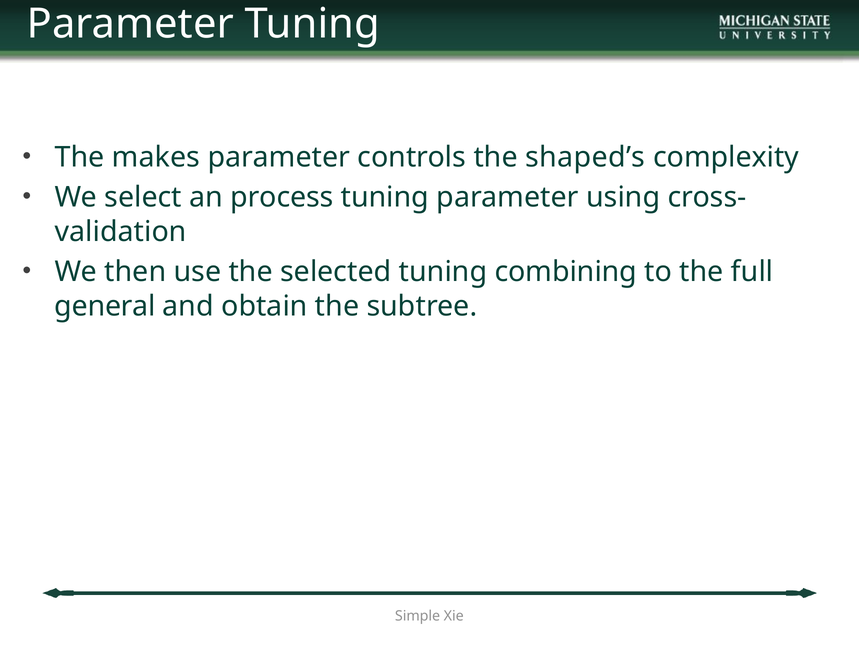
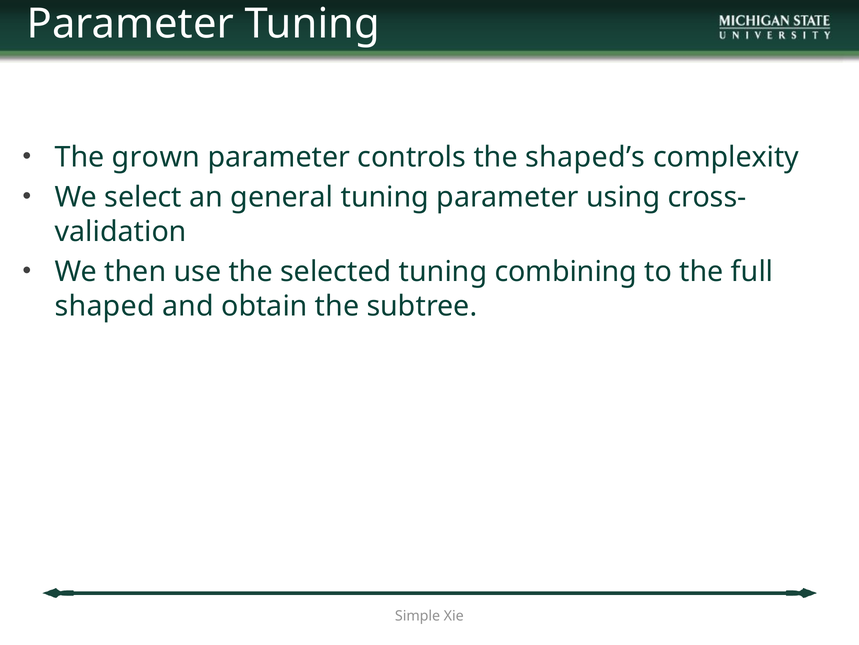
makes: makes -> grown (156, 157)
process: process -> general (282, 197)
general: general -> shaped (105, 306)
